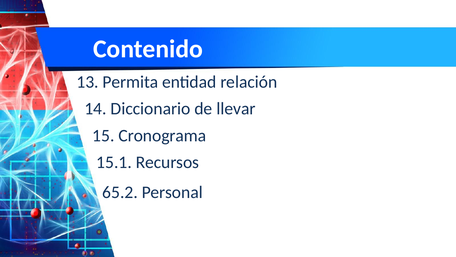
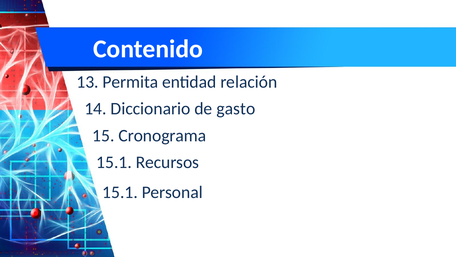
llevar: llevar -> gasto (236, 109)
65.2: 65.2 -> 15.1 (120, 192)
